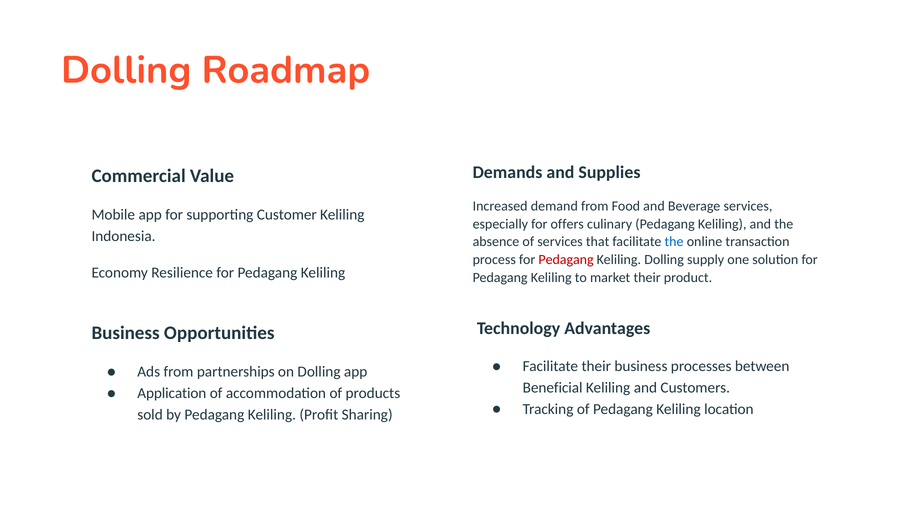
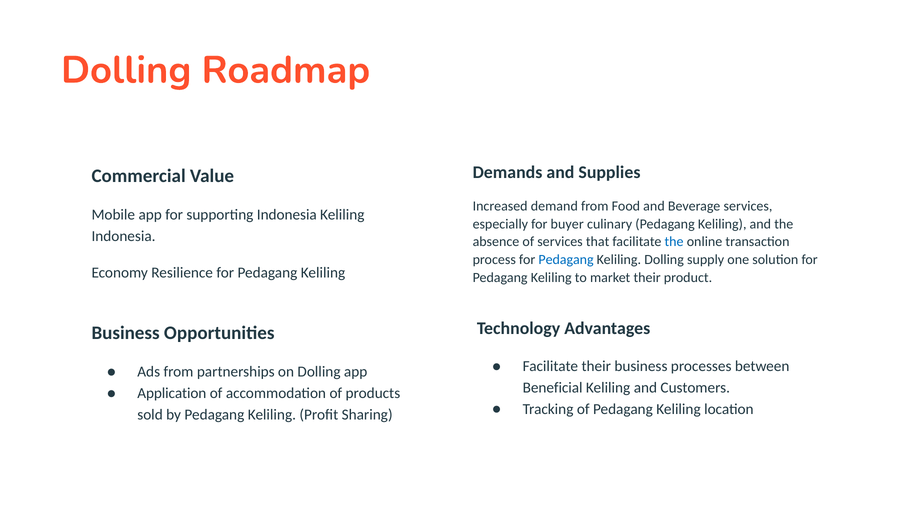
supporting Customer: Customer -> Indonesia (287, 215)
offers: offers -> buyer (567, 224)
Pedagang colour: red -> blue (566, 260)
